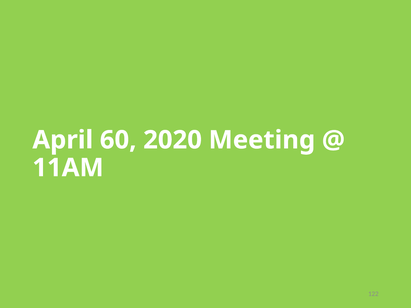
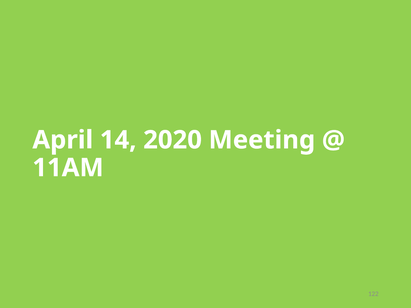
60: 60 -> 14 (118, 140)
